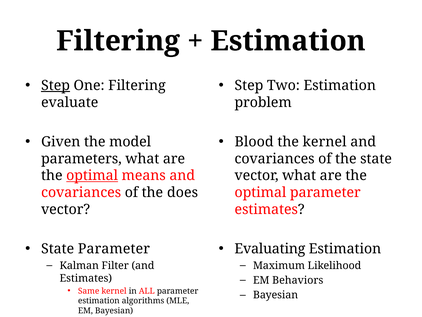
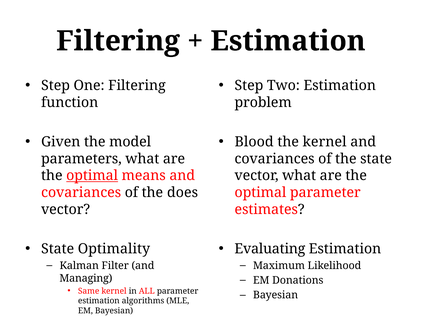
Step underline: present -> none (56, 85)
evaluate: evaluate -> function (70, 102)
State Parameter: Parameter -> Optimality (114, 249)
Behaviors: Behaviors -> Donations (298, 280)
Estimates: Estimates -> Managing (86, 278)
